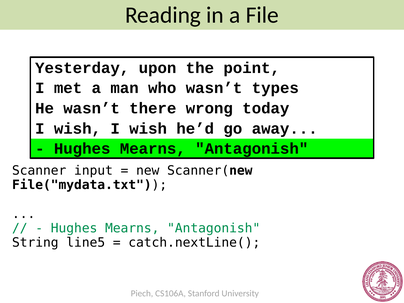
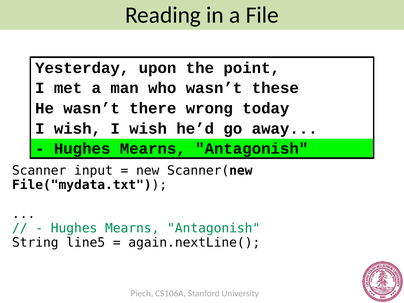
types: types -> these (275, 88)
catch.nextLine(: catch.nextLine( -> again.nextLine( (194, 243)
